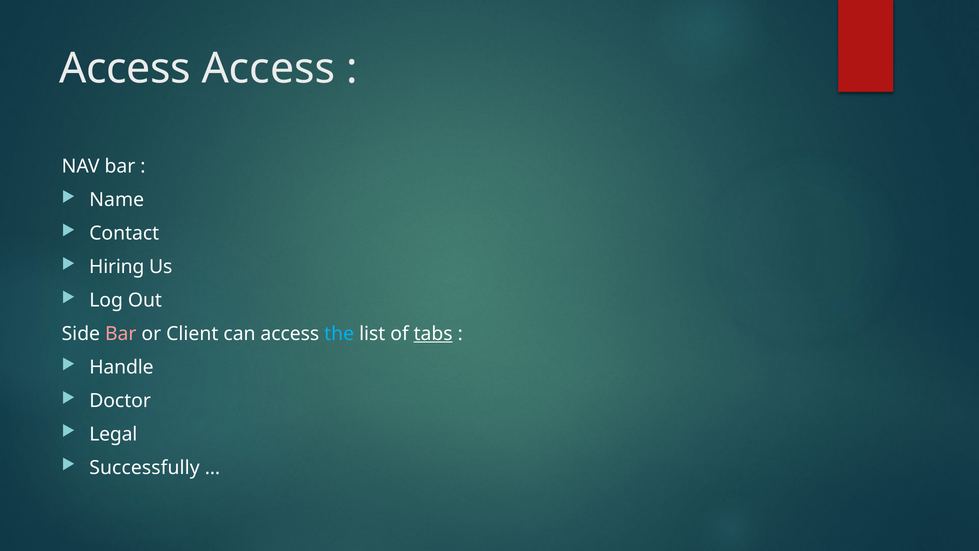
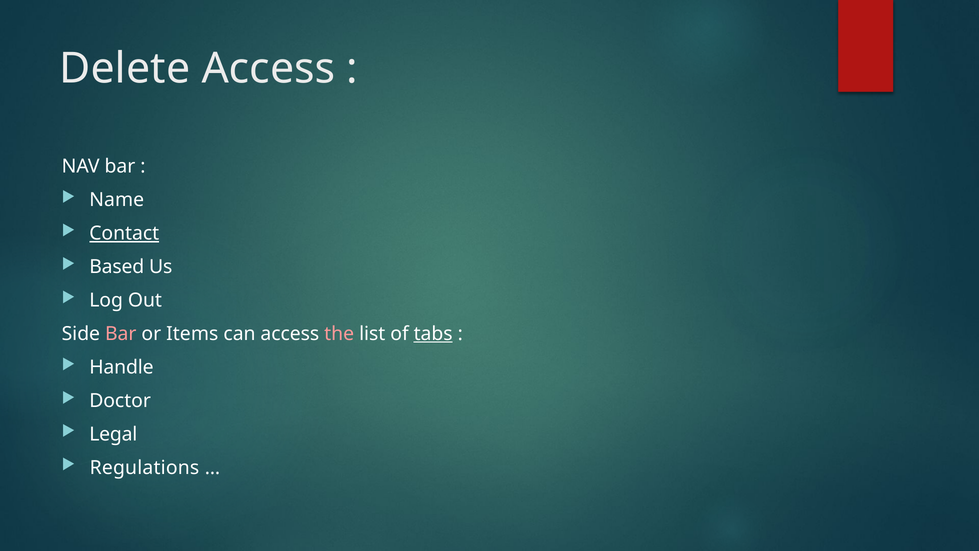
Access: Access -> Delete (125, 69)
Contact underline: none -> present (124, 233)
Hiring: Hiring -> Based (117, 267)
Client: Client -> Items (192, 334)
the colour: light blue -> pink (339, 334)
Successfully: Successfully -> Regulations (144, 467)
